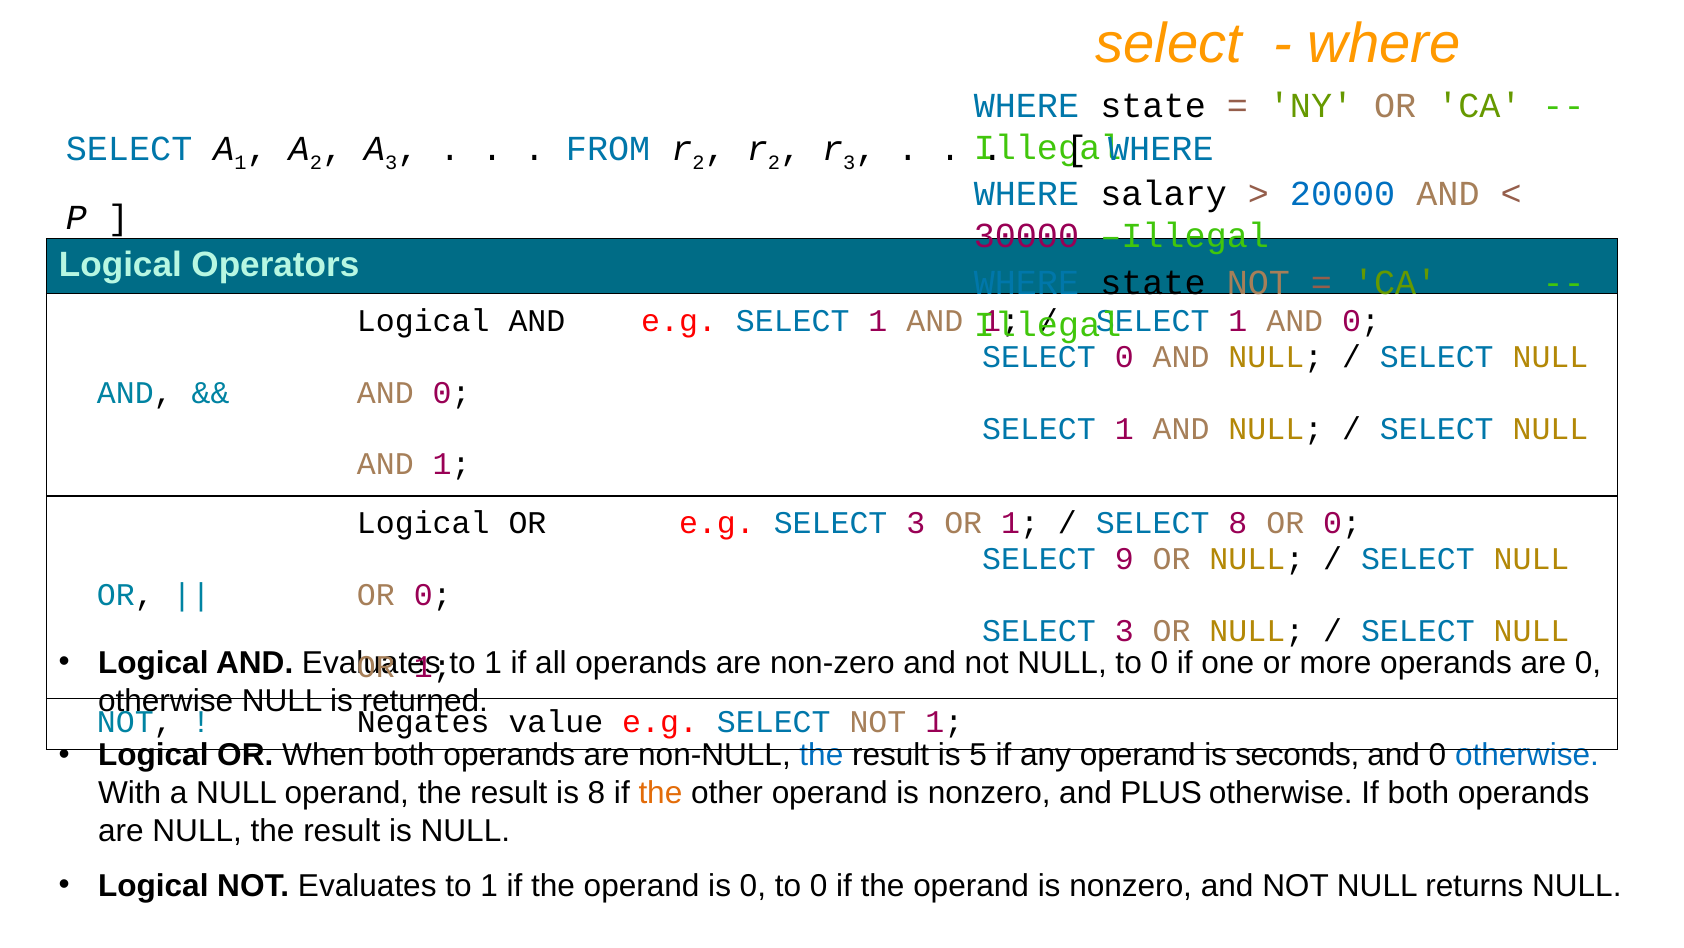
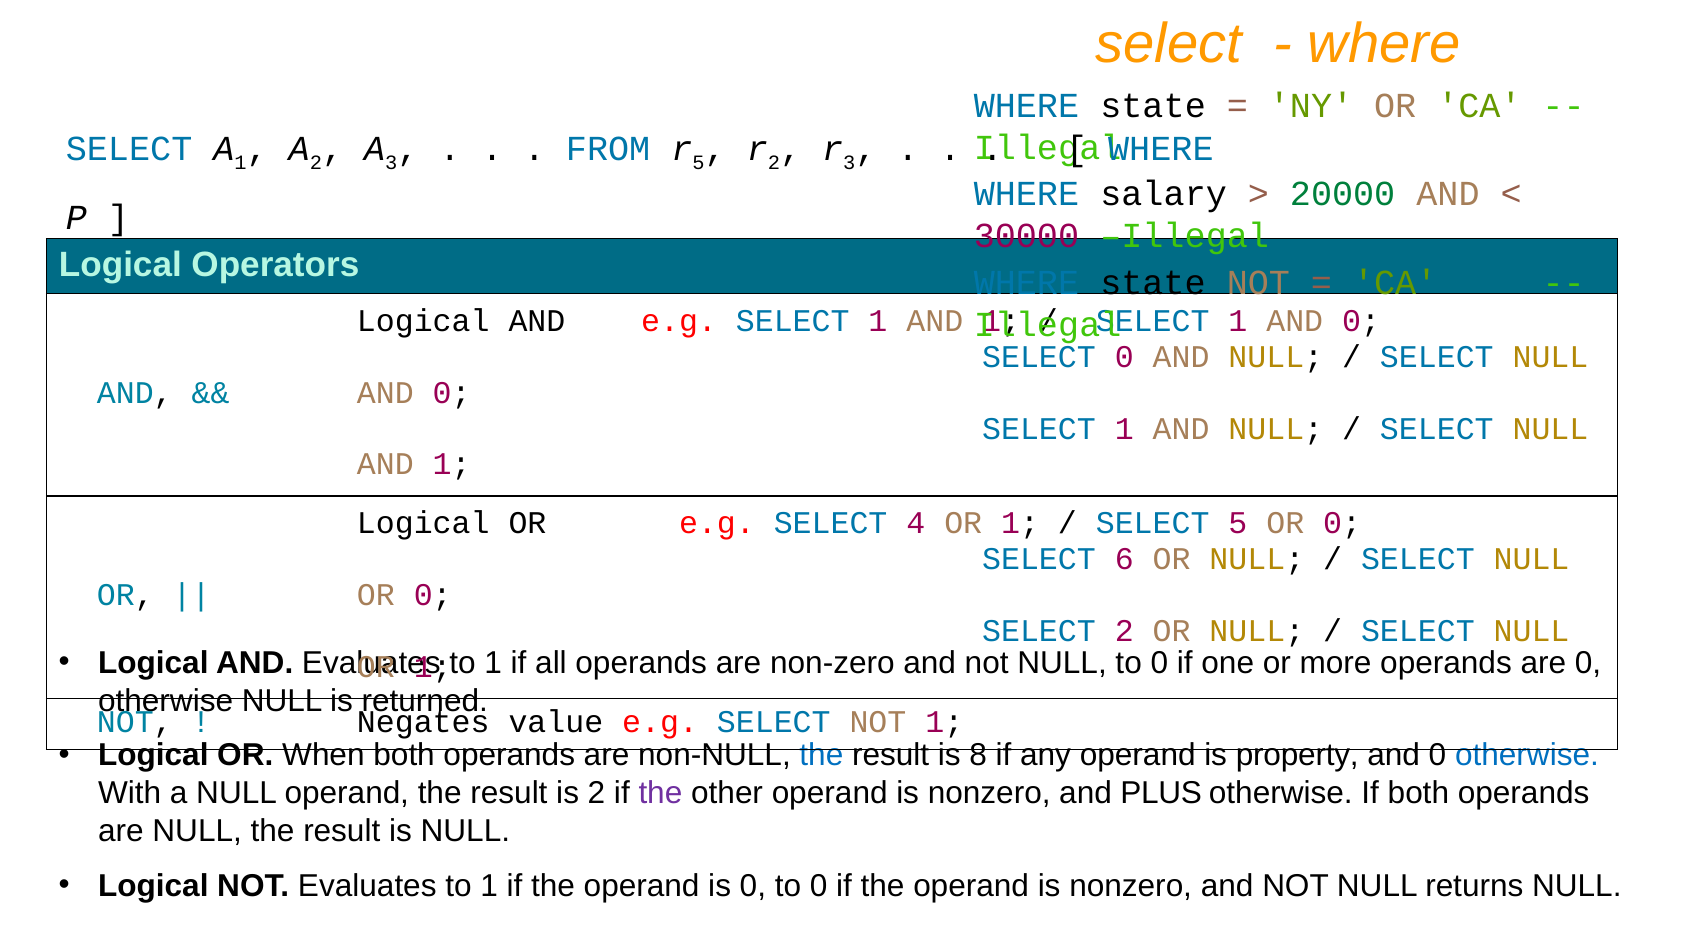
2: 2 -> 5 (699, 163)
20000 colour: blue -> green (1343, 194)
e.g SELECT 3: 3 -> 4 (916, 523)
SELECT 8: 8 -> 5 (1238, 523)
9: 9 -> 6 (1124, 559)
3: 3 -> 2 (1124, 630)
5: 5 -> 8 (978, 755)
seconds: seconds -> property (1297, 755)
is 8: 8 -> 2 (596, 793)
the colour: orange -> purple (660, 793)
